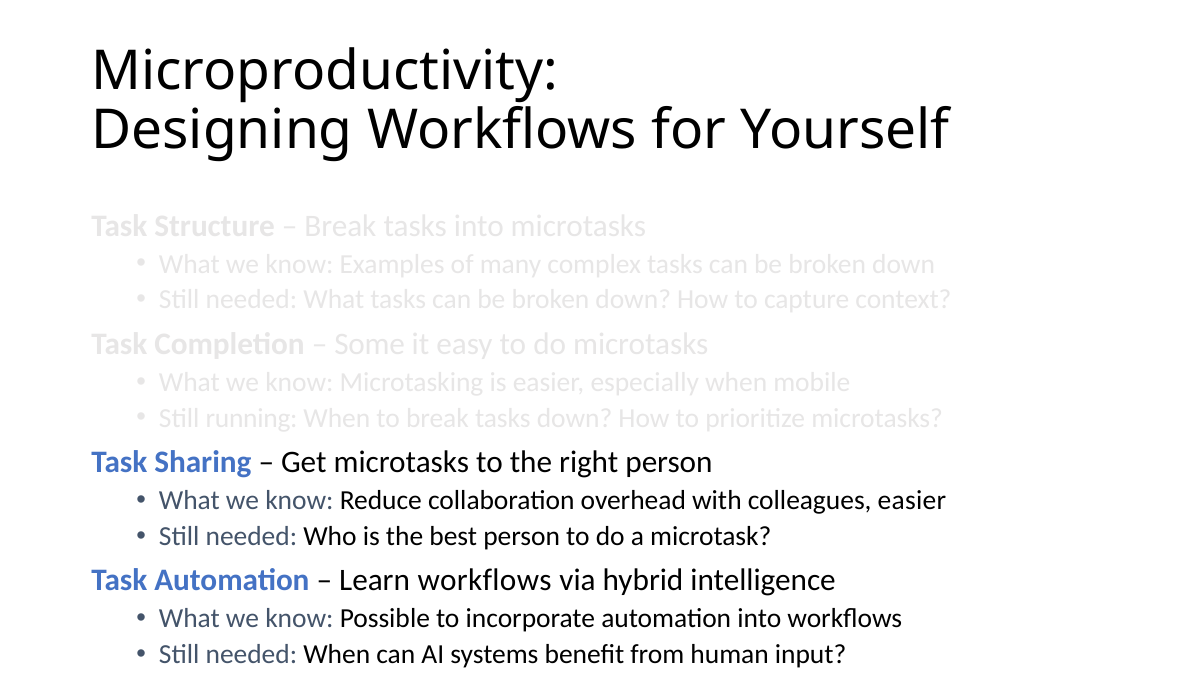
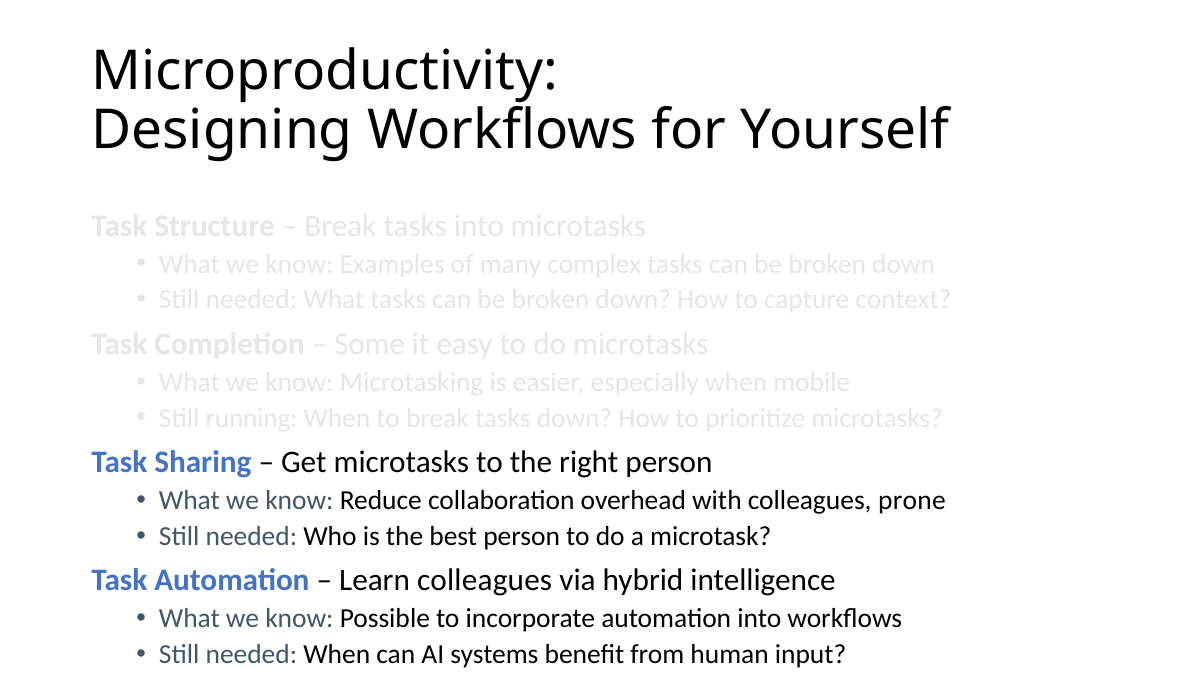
colleagues easier: easier -> prone (912, 500)
Learn workflows: workflows -> colleagues (485, 580)
